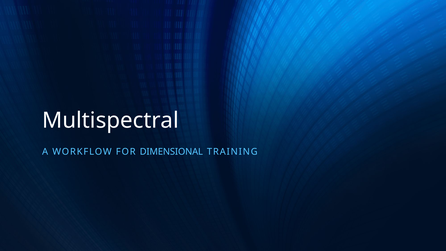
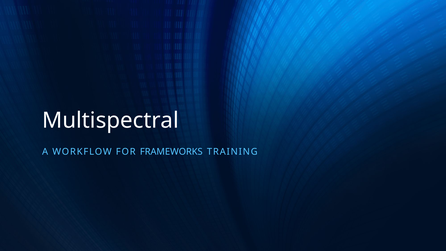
DIMENSIONAL: DIMENSIONAL -> FRAMEWORKS (171, 152)
